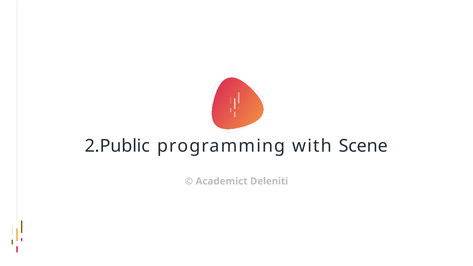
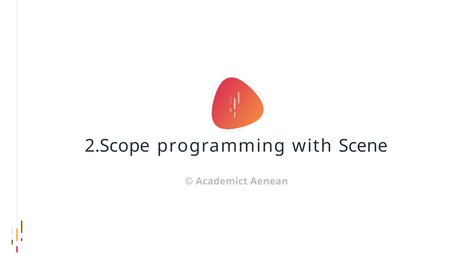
2.Public: 2.Public -> 2.Scope (117, 146)
Deleniti: Deleniti -> Aenean (269, 181)
